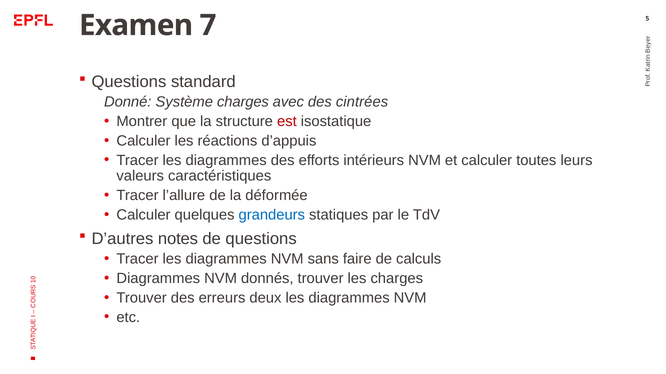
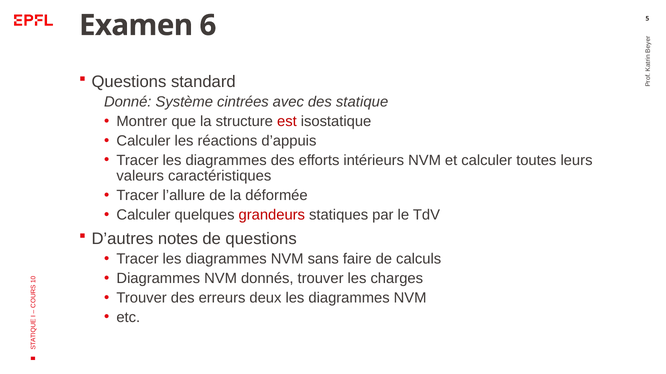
7: 7 -> 6 (208, 25)
Système charges: charges -> cintrées (243, 102)
cintrées: cintrées -> statique (362, 102)
grandeurs colour: blue -> red (272, 215)
